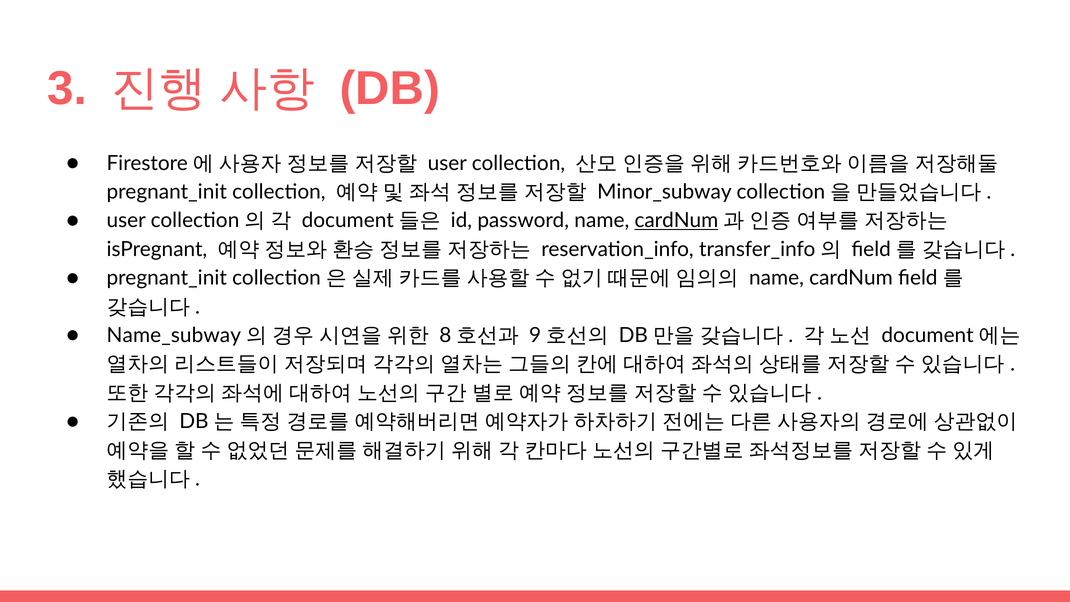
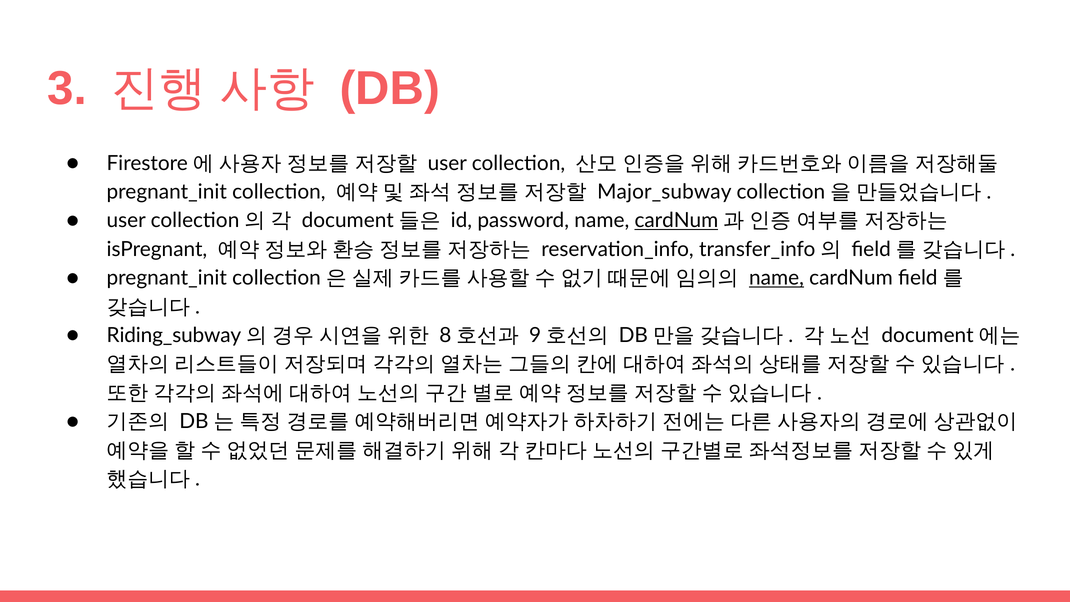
Minor_subway: Minor_subway -> Major_subway (664, 192)
name underline: none -> present (776, 278)
Name_subway: Name_subway -> Riding_subway (174, 335)
